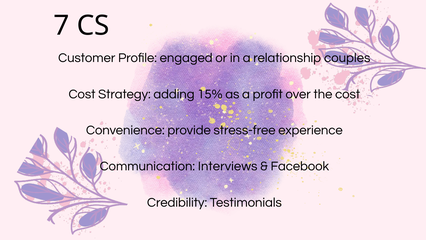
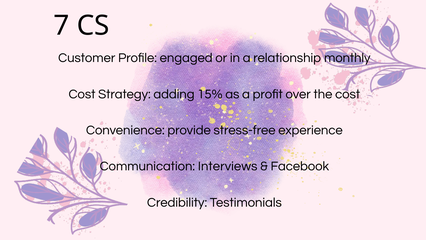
couples: couples -> monthly (347, 58)
